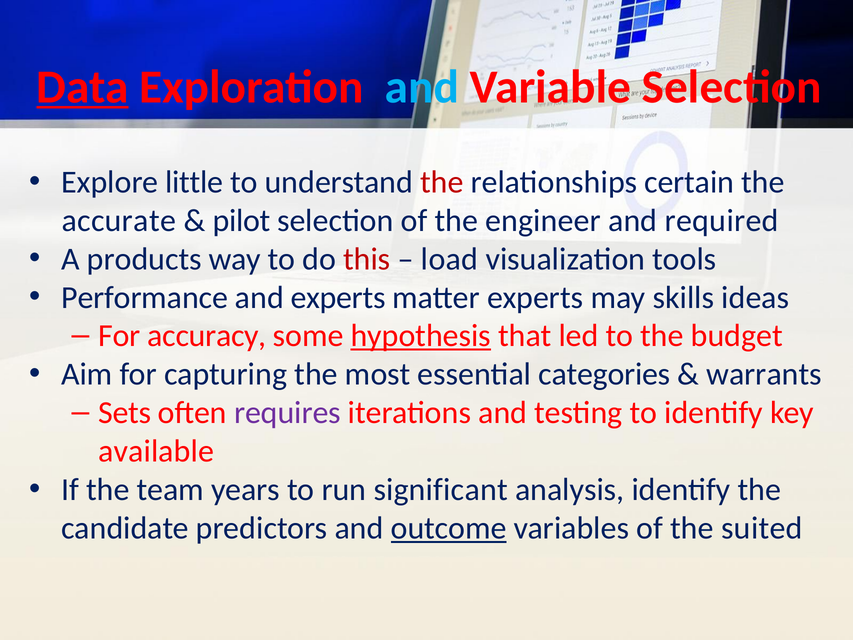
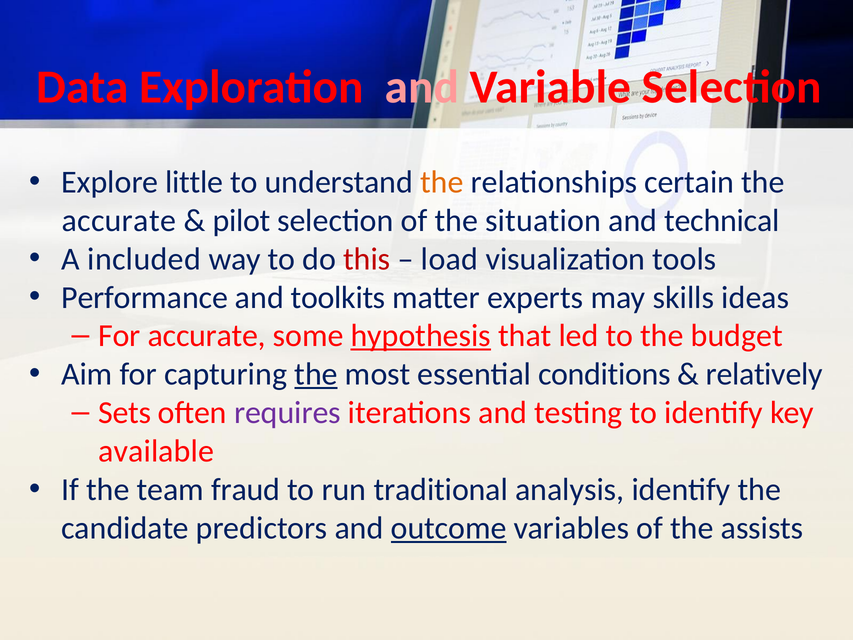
Data underline: present -> none (83, 87)
and colour: light blue -> pink (422, 87)
the colour: red -> orange (442, 182)
engineer: engineer -> situation (543, 221)
required: required -> technical (722, 221)
products: products -> included (144, 259)
and experts: experts -> toolkits (338, 297)
For accuracy: accuracy -> accurate (207, 336)
the underline: none -> present (316, 374)
categories: categories -> conditions (604, 374)
warrants: warrants -> relatively (764, 374)
years: years -> fraud (246, 489)
significant: significant -> traditional (441, 489)
suited: suited -> assists (762, 528)
